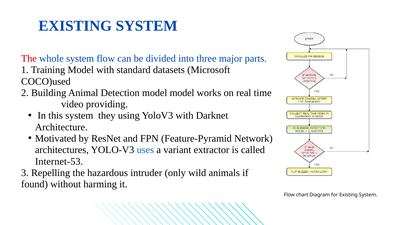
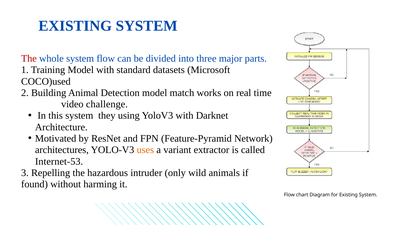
model model: model -> match (182, 93)
providing: providing -> challenge (107, 105)
uses colour: blue -> orange (145, 150)
